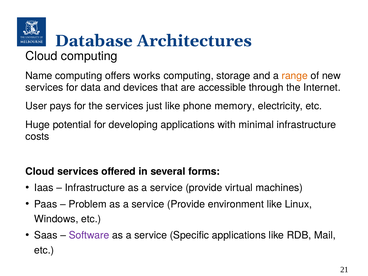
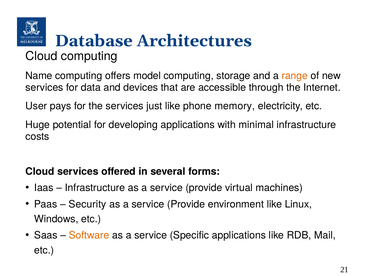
works: works -> model (147, 76)
Problem: Problem -> Security (88, 204)
Software colour: purple -> orange (89, 235)
